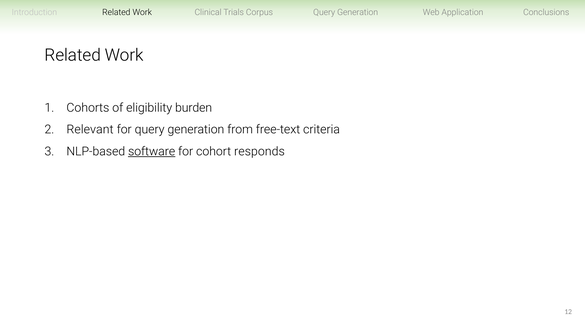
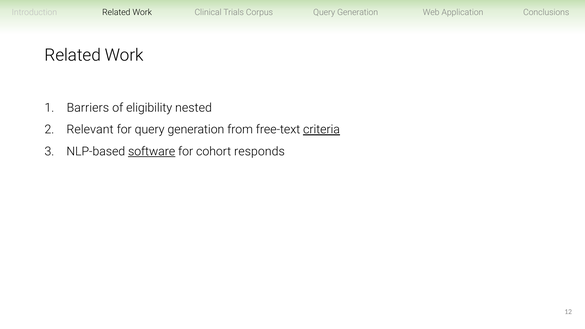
Cohorts: Cohorts -> Barriers (88, 108)
burden: burden -> nested (194, 108)
criteria underline: none -> present (322, 130)
